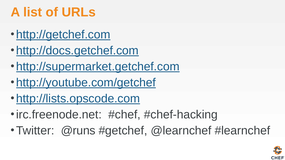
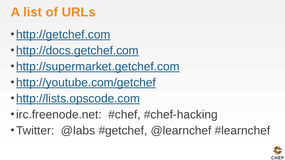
@runs: @runs -> @labs (78, 131)
